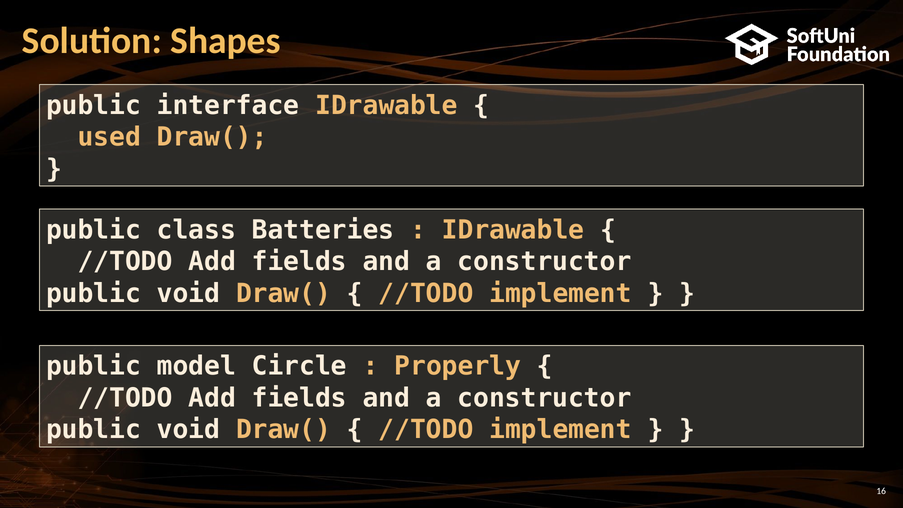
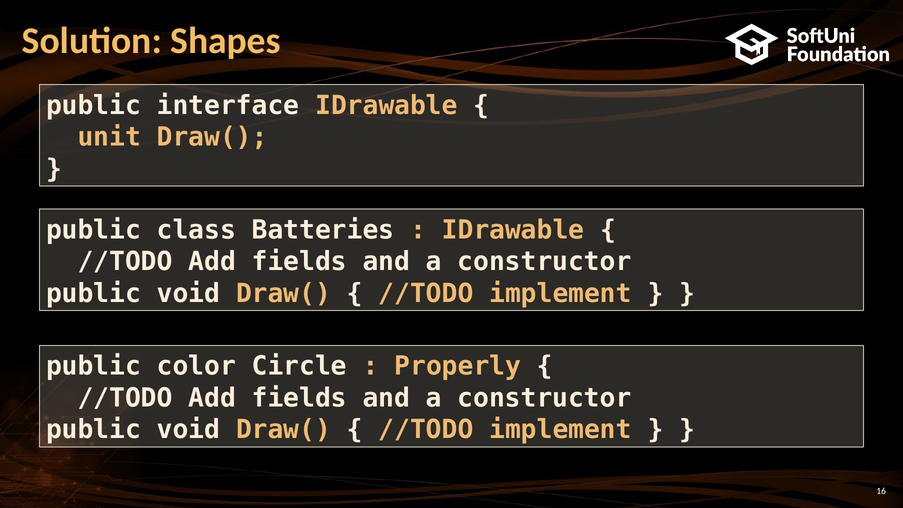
used: used -> unit (109, 137)
model: model -> color (196, 366)
